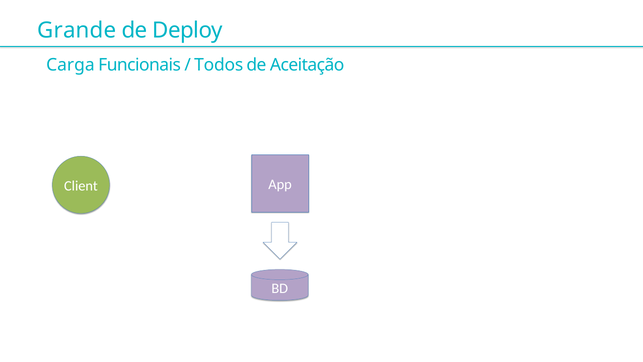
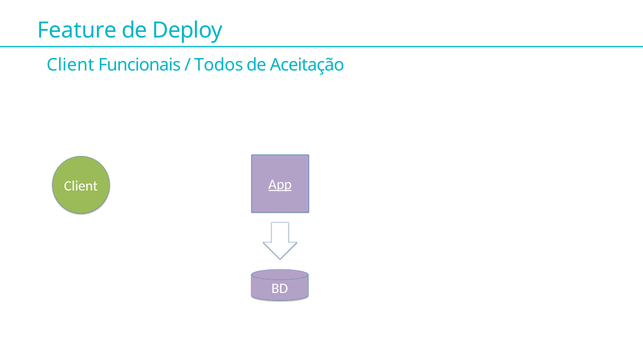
Grande: Grande -> Feature (77, 30)
Carga: Carga -> Client (70, 65)
App underline: none -> present (280, 184)
